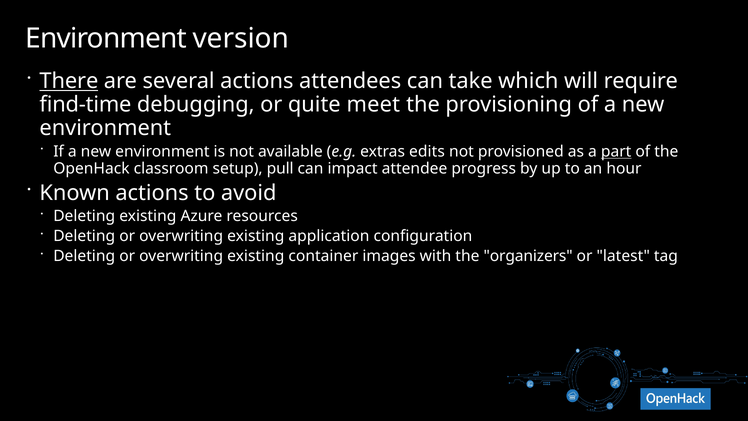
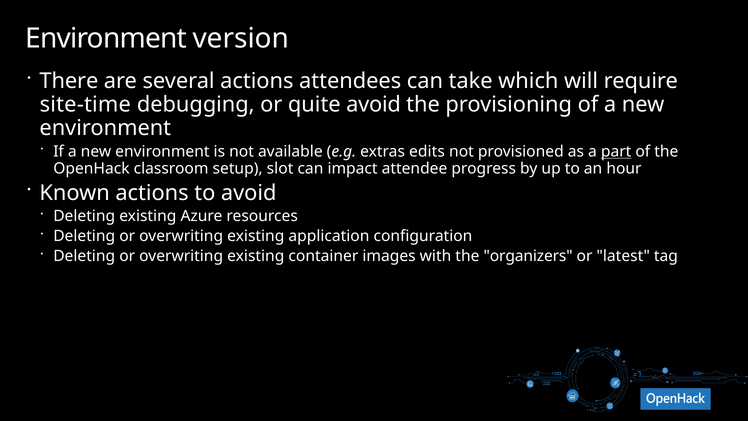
There underline: present -> none (69, 81)
find-time: find-time -> site-time (85, 105)
quite meet: meet -> avoid (374, 105)
pull: pull -> slot (280, 168)
